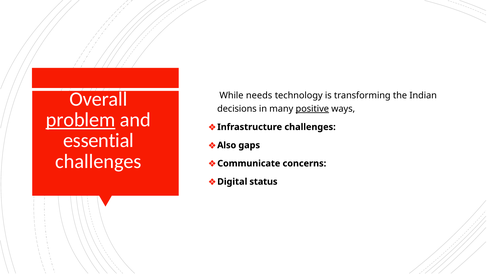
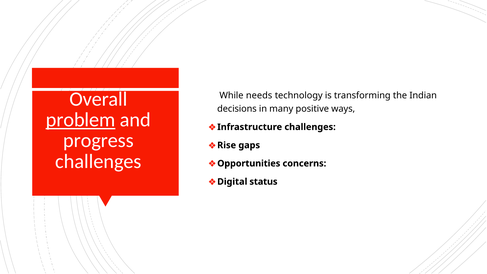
positive underline: present -> none (312, 109)
essential: essential -> progress (98, 141)
Also: Also -> Rise (227, 145)
Communicate: Communicate -> Opportunities (249, 163)
